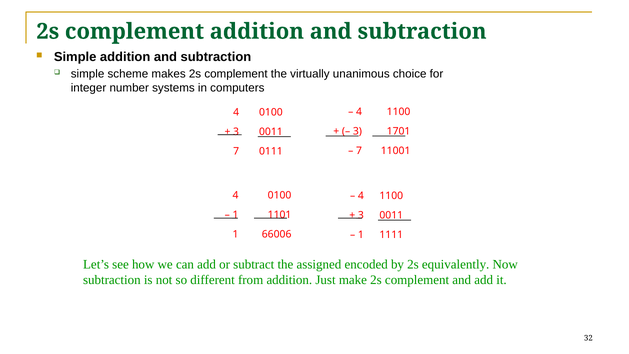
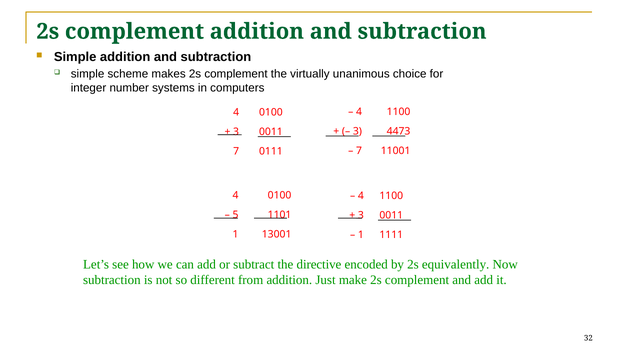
1701: 1701 -> 4473 (399, 131)
1: 1 -> 5 (235, 215)
66006: 66006 -> 13001 (277, 234)
assigned: assigned -> directive (319, 264)
